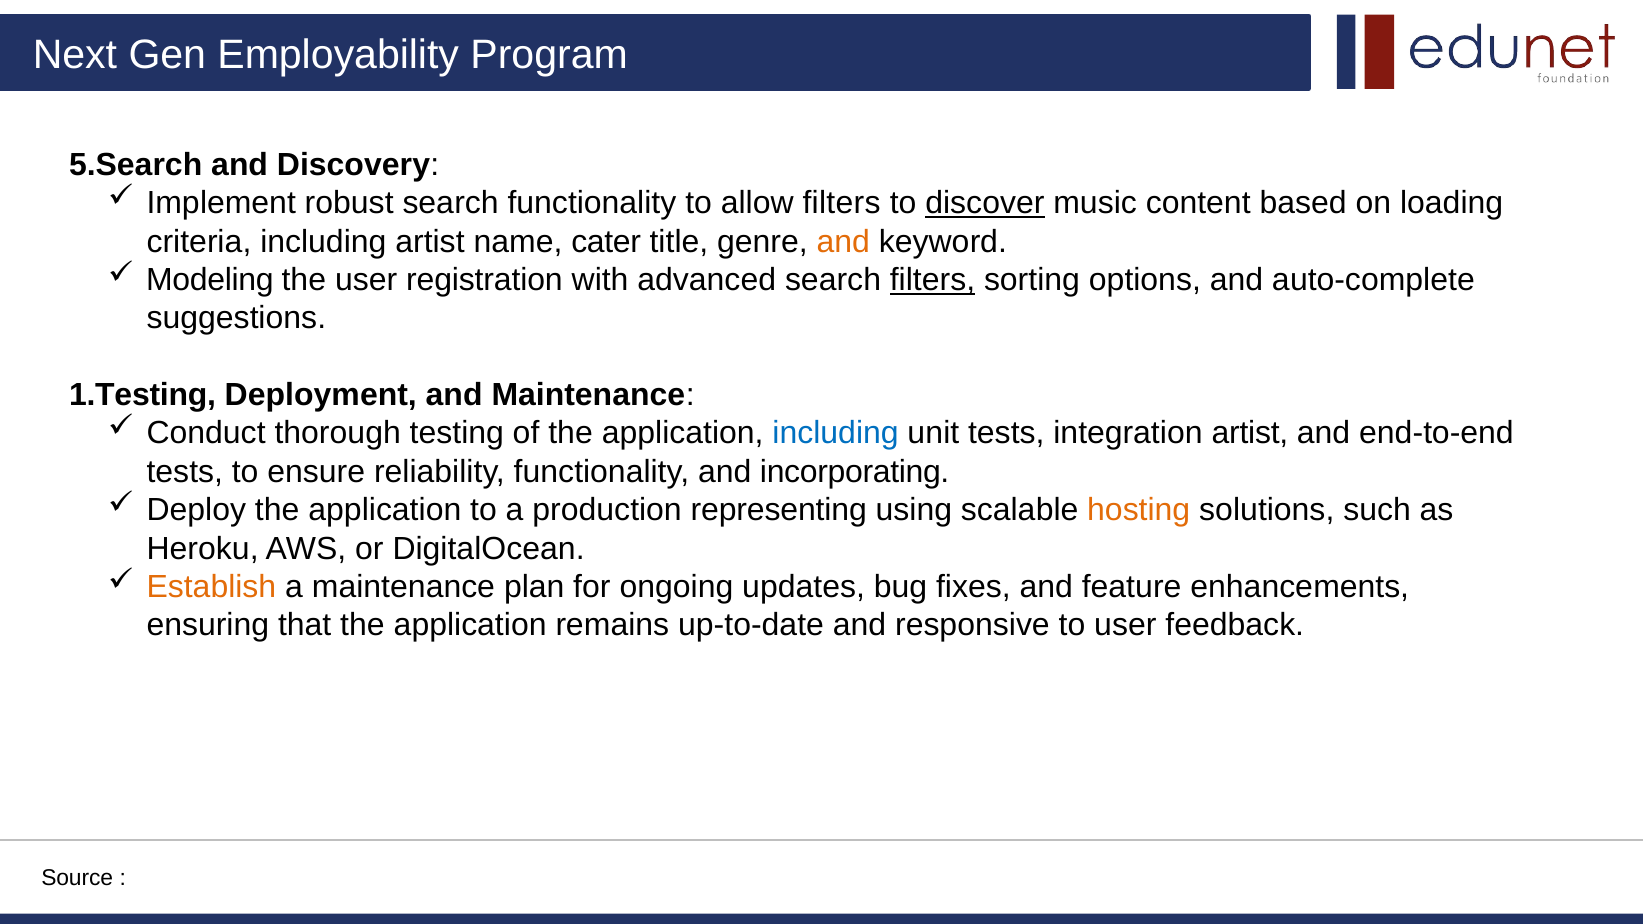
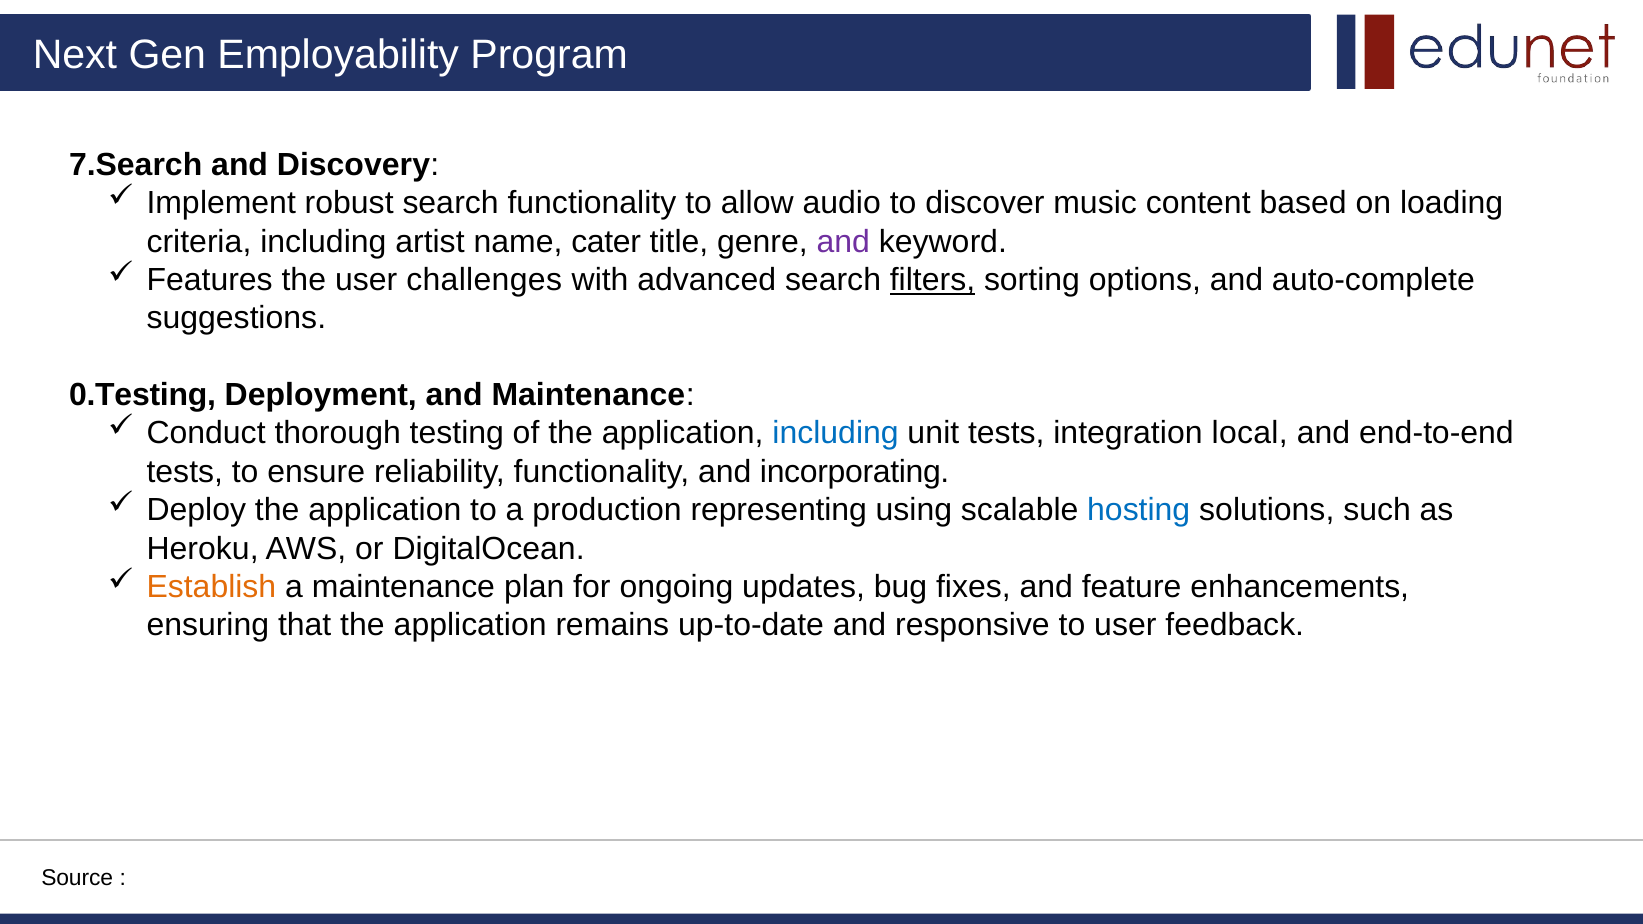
5.Search: 5.Search -> 7.Search (136, 165)
allow filters: filters -> audio (842, 203)
discover underline: present -> none (985, 203)
and colour: orange -> purple (843, 242)
Modeling: Modeling -> Features (210, 280)
registration: registration -> challenges (484, 280)
1.Testing: 1.Testing -> 0.Testing (143, 395)
integration artist: artist -> local (1250, 434)
hosting colour: orange -> blue (1139, 510)
